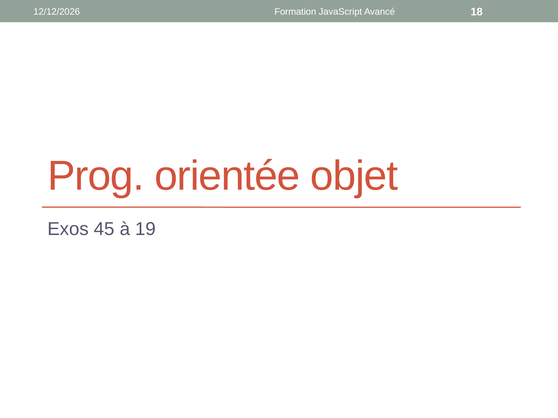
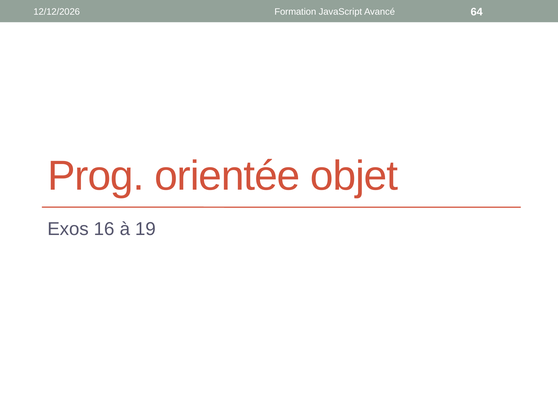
18: 18 -> 64 (477, 12)
45: 45 -> 16 (104, 229)
